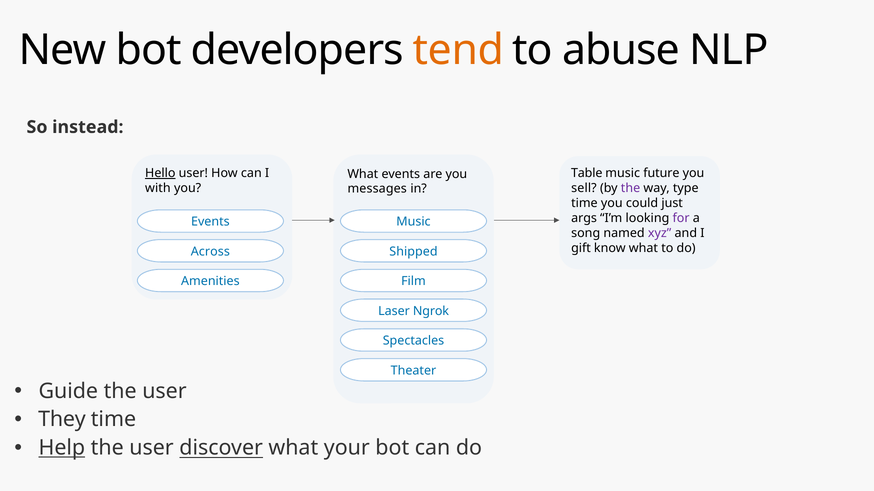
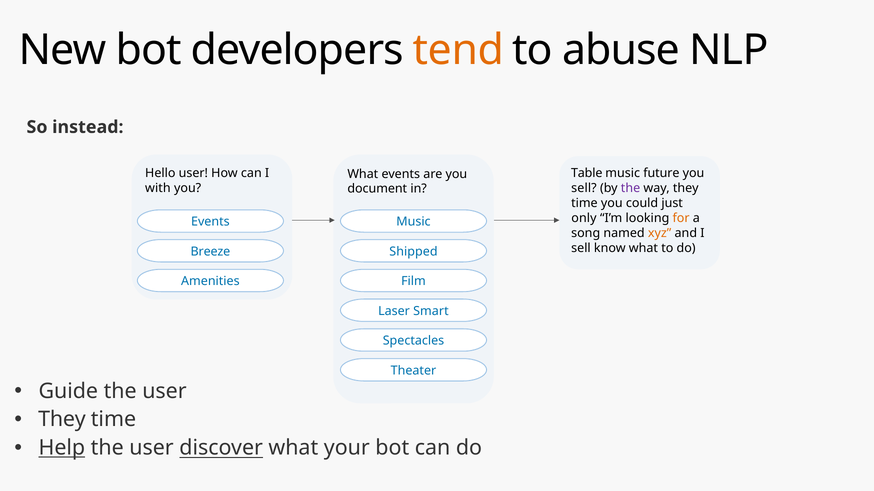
Hello underline: present -> none (160, 173)
way type: type -> they (686, 188)
messages: messages -> document (377, 189)
args: args -> only (584, 218)
for colour: purple -> orange (681, 218)
xyz colour: purple -> orange (660, 233)
gift: gift -> sell (581, 248)
Across: Across -> Breeze (210, 252)
Ngrok: Ngrok -> Smart (431, 311)
